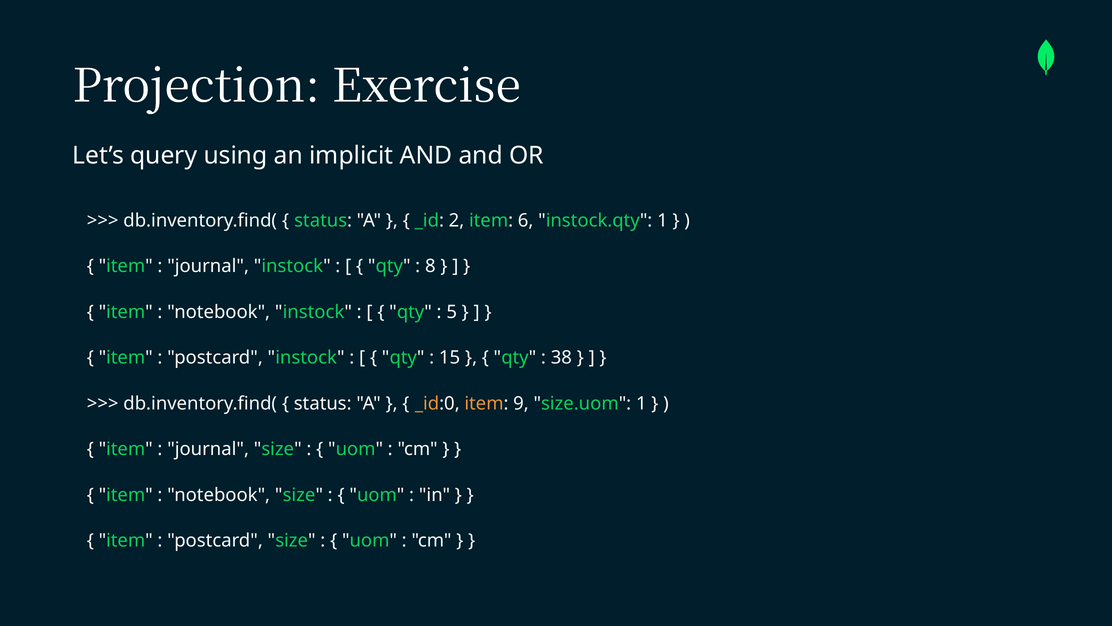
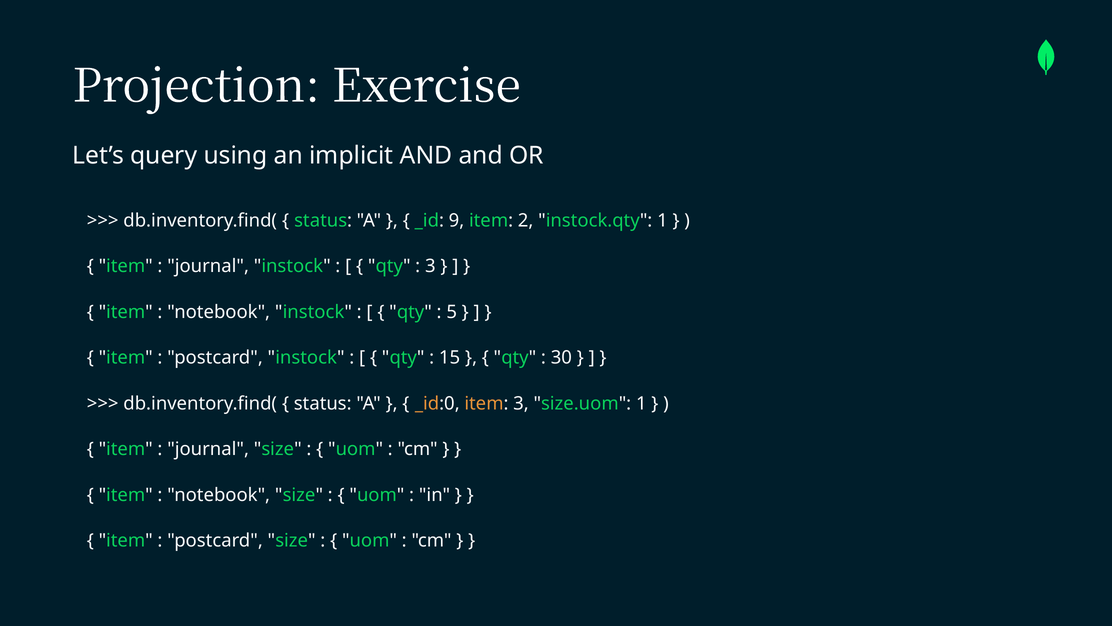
2: 2 -> 9 (456, 220)
6: 6 -> 2 (526, 220)
8: 8 -> 3 (430, 266)
38: 38 -> 30 (561, 357)
item 9: 9 -> 3 (521, 403)
